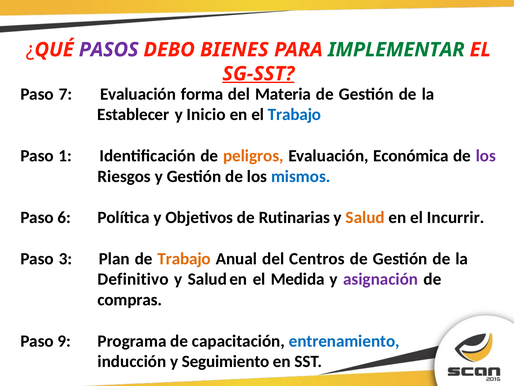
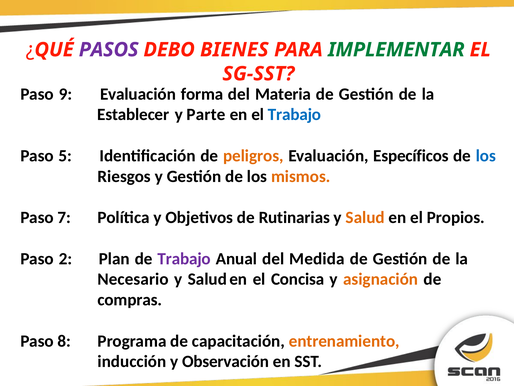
SG-SST underline: present -> none (258, 74)
7: 7 -> 9 (66, 94)
Inicio: Inicio -> Parte (206, 114)
1: 1 -> 5 (65, 156)
Económica: Económica -> Específicos (411, 156)
los colour: purple -> blue (486, 156)
mismos colour: blue -> orange (301, 176)
6: 6 -> 7 (64, 217)
Incurrir: Incurrir -> Propios (456, 217)
3: 3 -> 2 (65, 258)
Trabajo colour: orange -> purple (184, 258)
Centros: Centros -> Medida (317, 258)
Definitivo: Definitivo -> Necesario (133, 279)
Medida: Medida -> Concisa (298, 279)
asignación colour: purple -> orange (381, 279)
9: 9 -> 8 (64, 341)
entrenamiento colour: blue -> orange (344, 341)
Seguimiento: Seguimiento -> Observación (226, 361)
